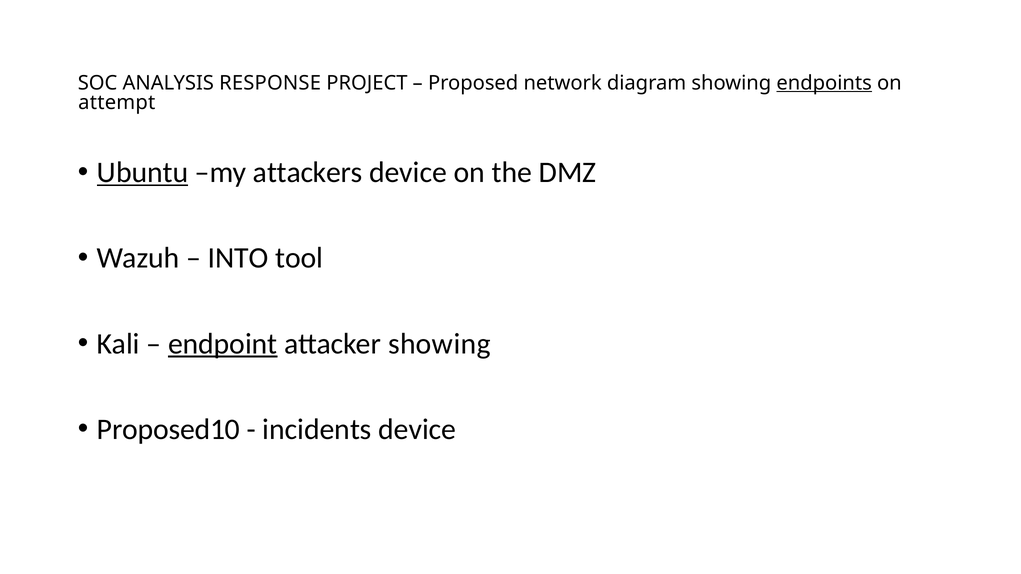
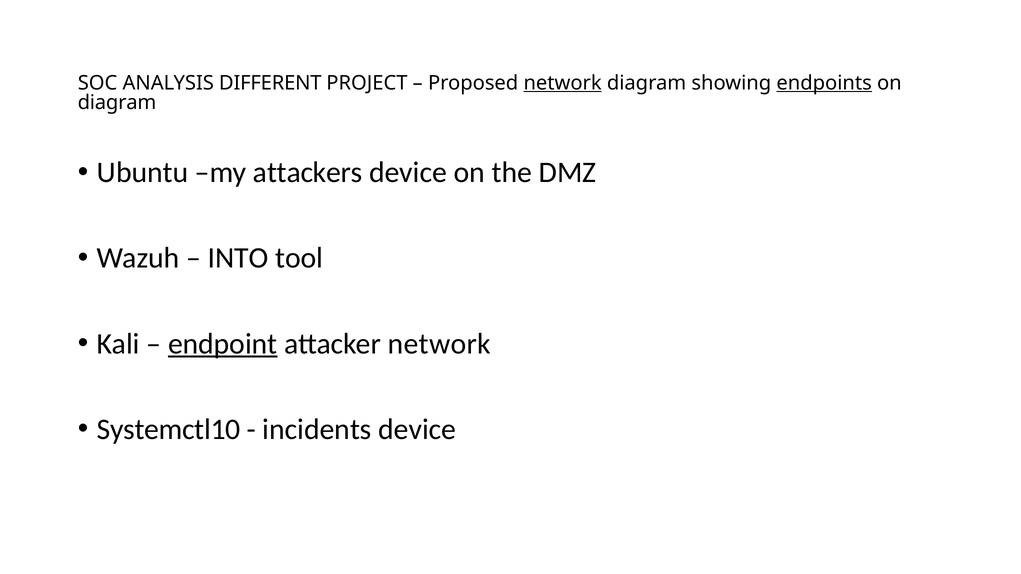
RESPONSE: RESPONSE -> DIFFERENT (270, 83)
network underline: none -> present (563, 83)
attempt: attempt -> diagram (117, 103)
Ubuntu underline: present -> none (143, 173)
attacker showing: showing -> network (439, 344)
Proposed10: Proposed10 -> Systemctl10 (169, 429)
